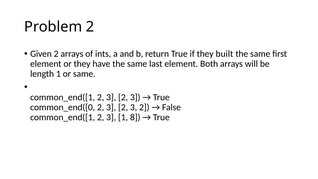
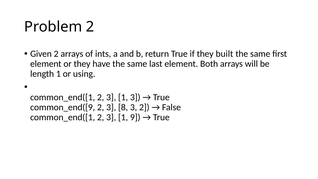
or same: same -> using (84, 74)
2: 2 -> 1 (123, 97)
common_end([0: common_end([0 -> common_end([9 (63, 107)
2: 2 -> 8 (123, 107)
8: 8 -> 9 (135, 117)
